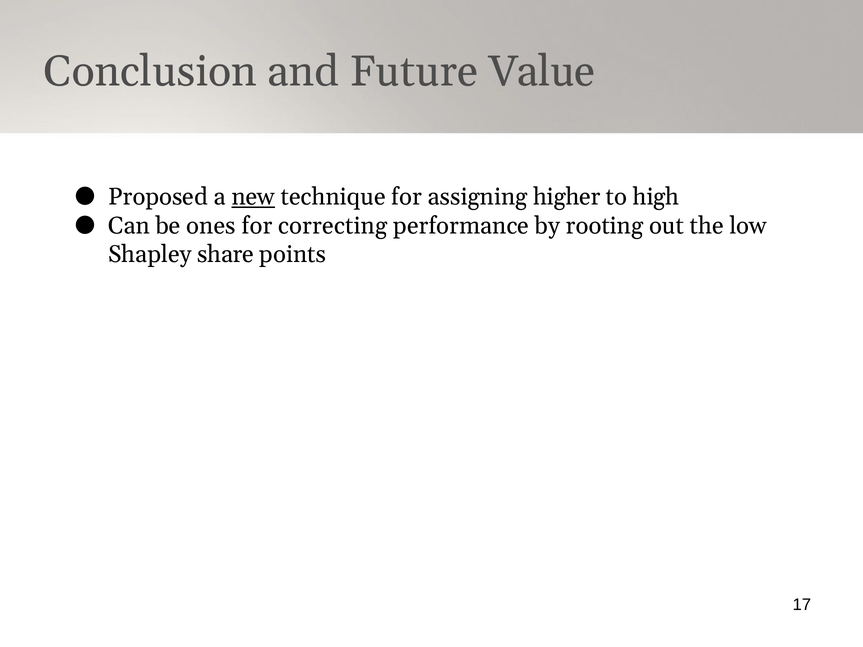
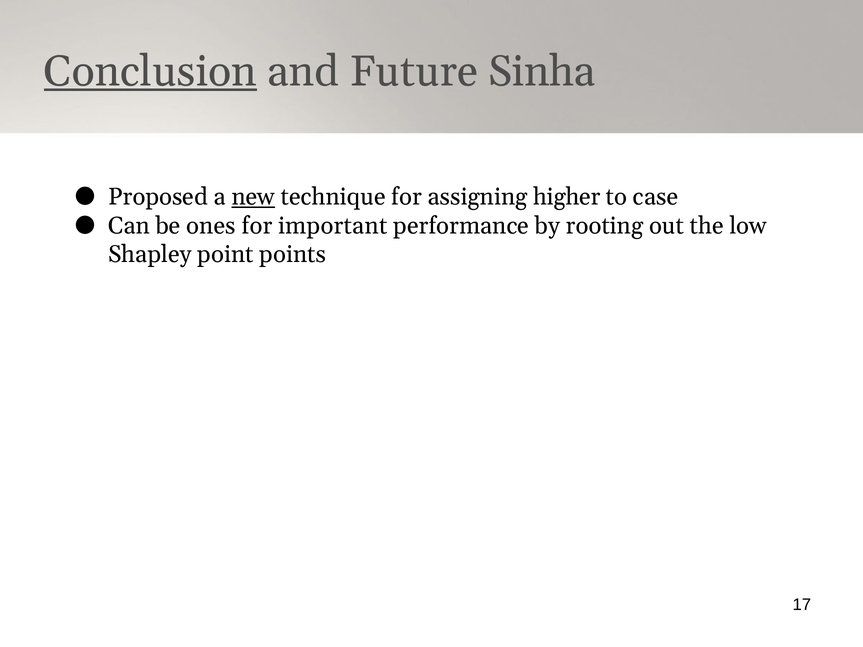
Conclusion underline: none -> present (150, 71)
Value: Value -> Sinha (542, 71)
high: high -> case (656, 197)
correcting: correcting -> important (333, 226)
share: share -> point (226, 255)
